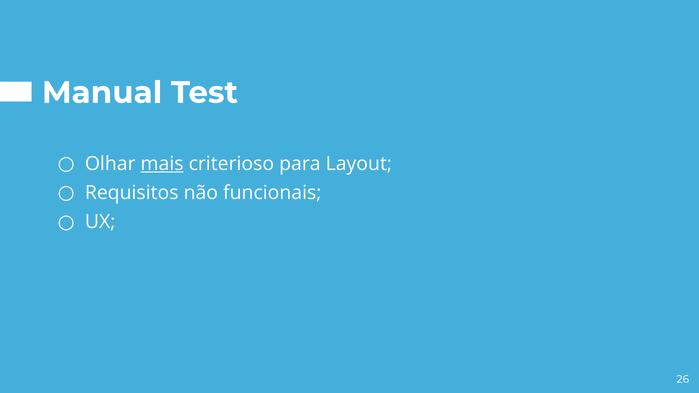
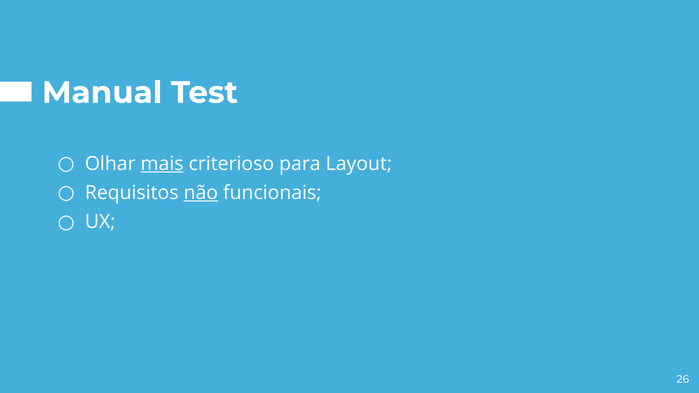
não underline: none -> present (201, 193)
